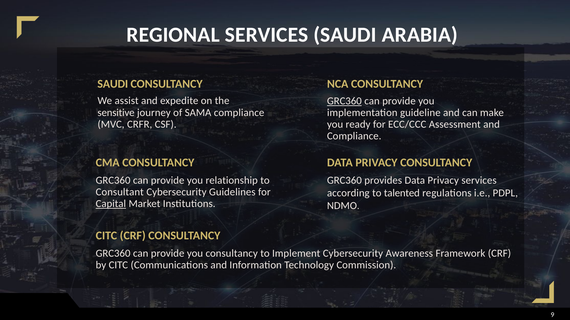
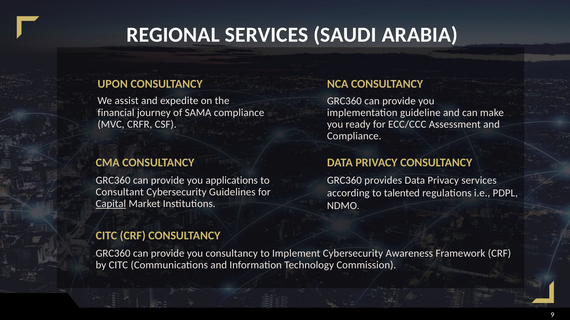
SAUDI: SAUDI -> UPON (113, 84)
GRC360 underline: present -> none (344, 101)
sensitive: sensitive -> financial (116, 113)
relationship: relationship -> applications (232, 181)
